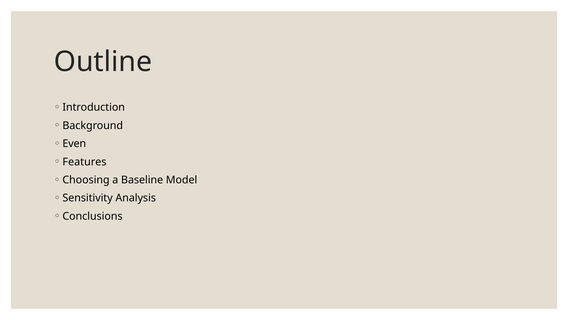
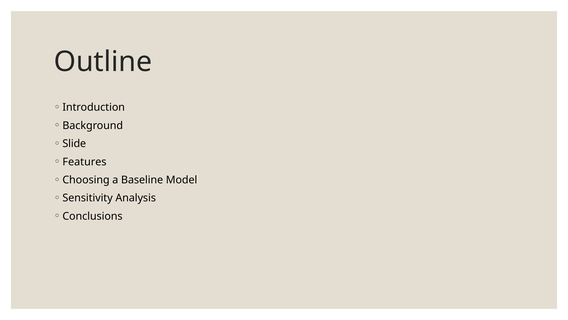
Even: Even -> Slide (74, 143)
